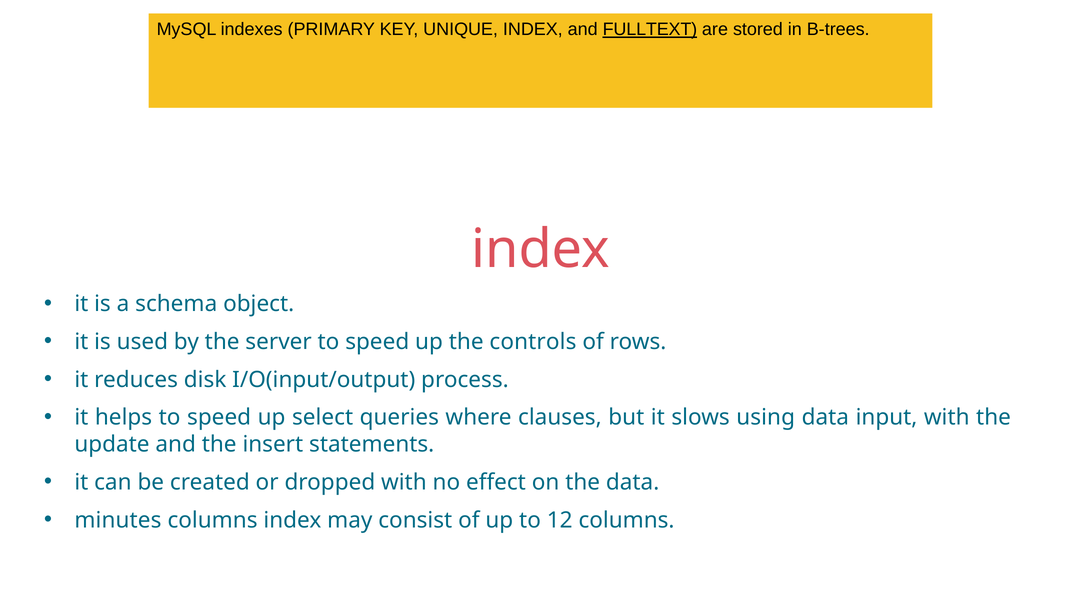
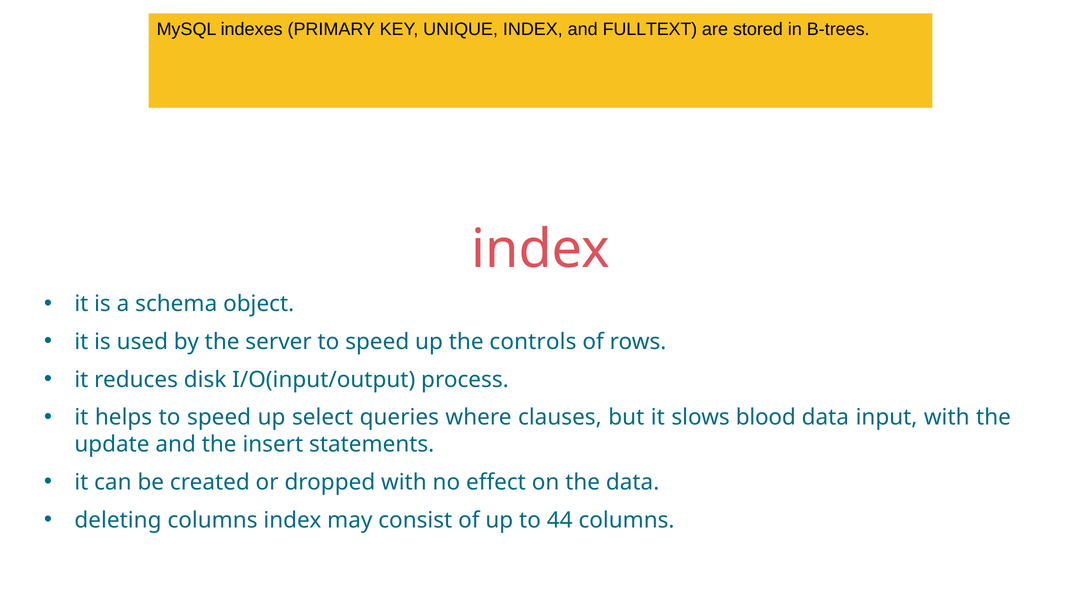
FULLTEXT underline: present -> none (650, 30)
using: using -> blood (766, 417)
minutes: minutes -> deleting (118, 520)
12: 12 -> 44 (560, 520)
